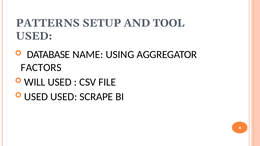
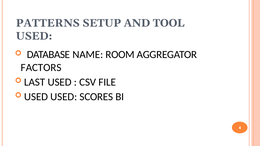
USING: USING -> ROOM (120, 55)
WILL: WILL -> LAST (35, 82)
SCRAPE: SCRAPE -> SCORES (96, 97)
